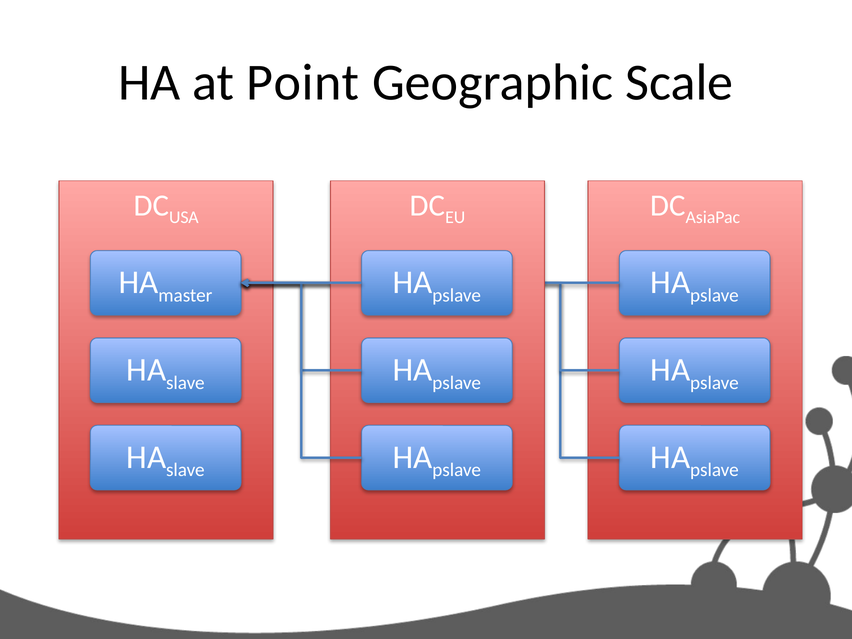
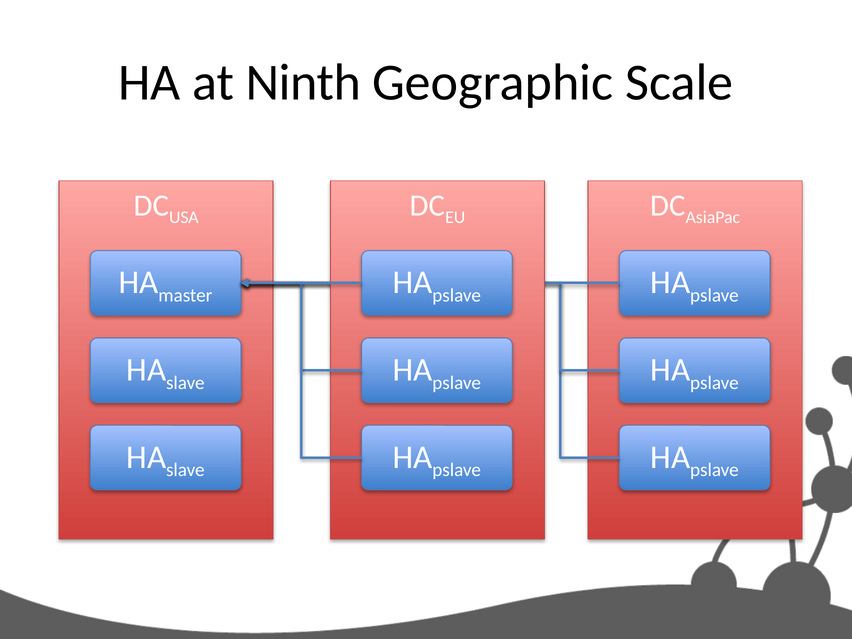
Point: Point -> Ninth (303, 82)
